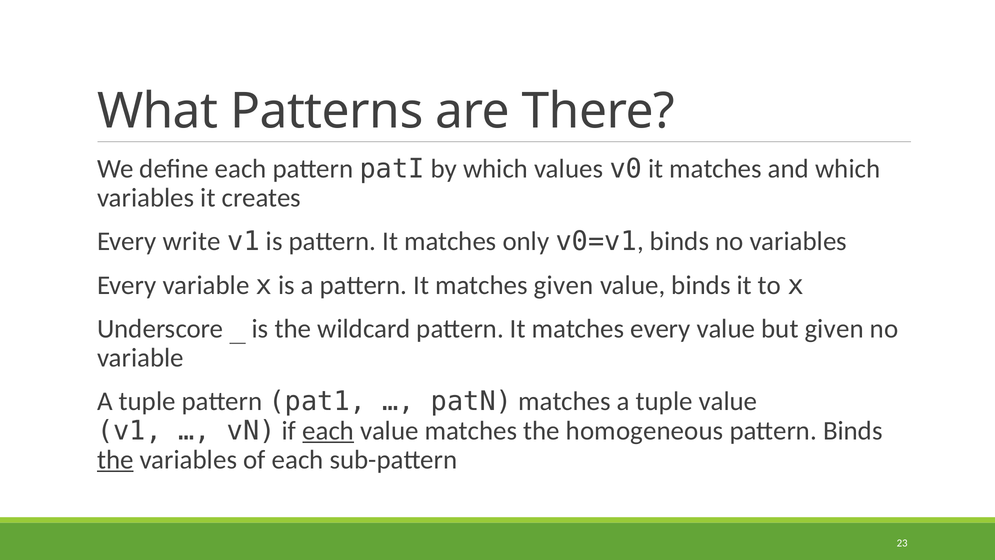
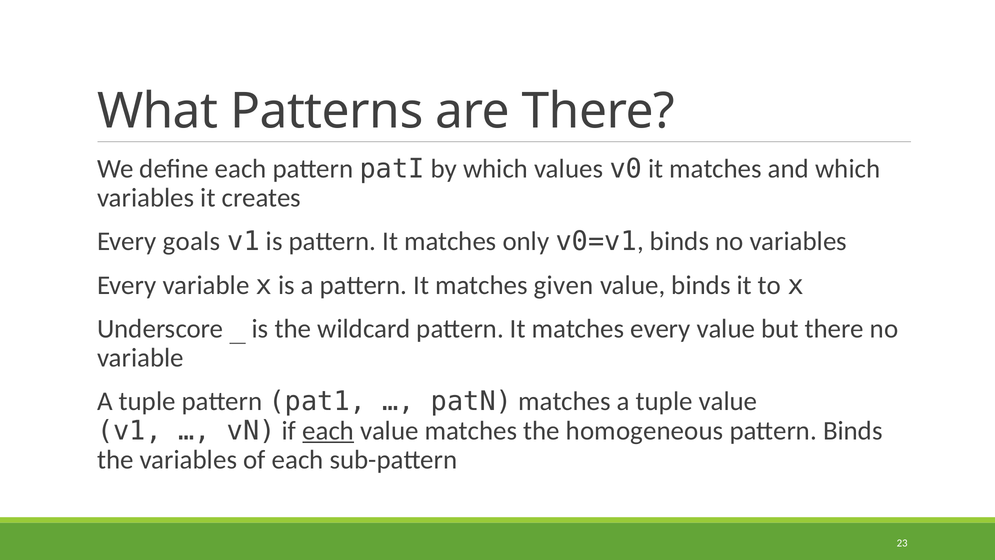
write: write -> goals (192, 241)
but given: given -> there (834, 329)
the underline: present -> none (115, 459)
